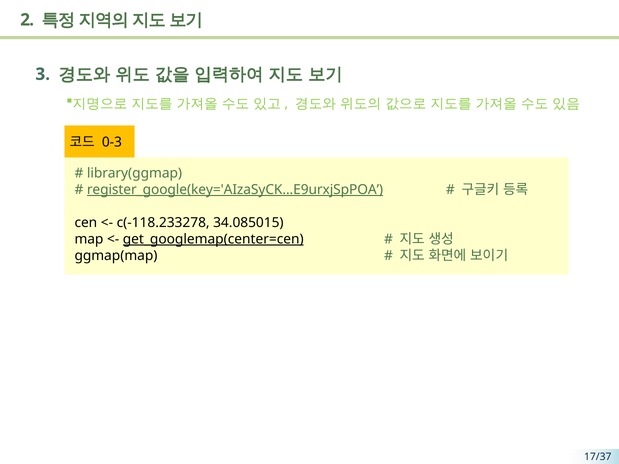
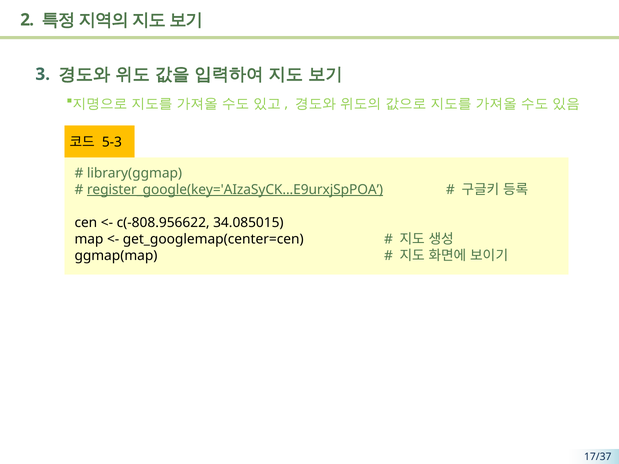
0-3: 0-3 -> 5-3 (112, 142)
c(-118.233278: c(-118.233278 -> c(-808.956622 (163, 223)
get_googlemap(center=cen underline: present -> none (213, 239)
